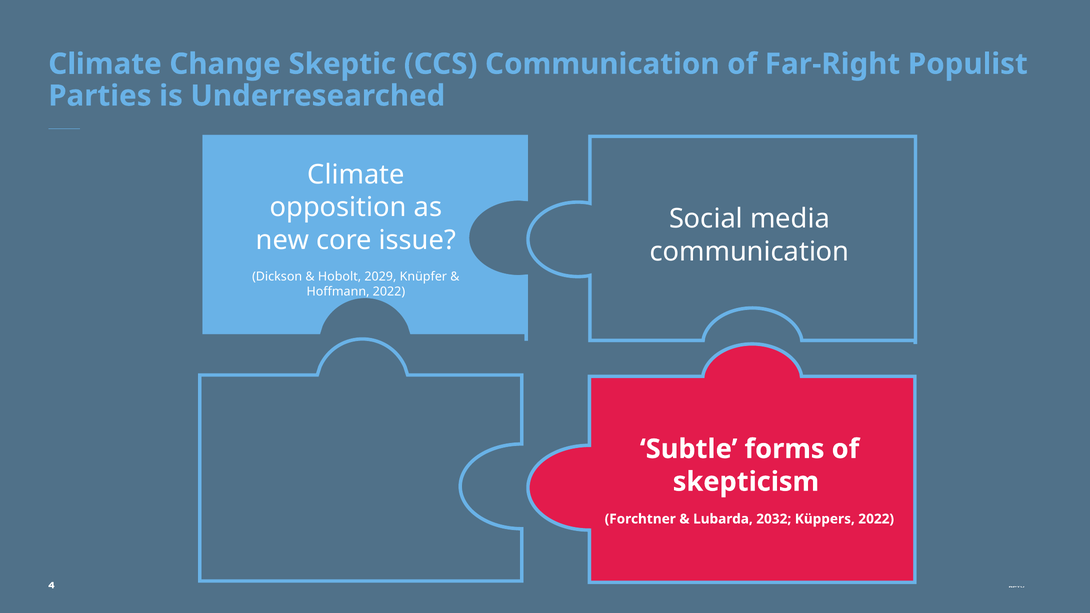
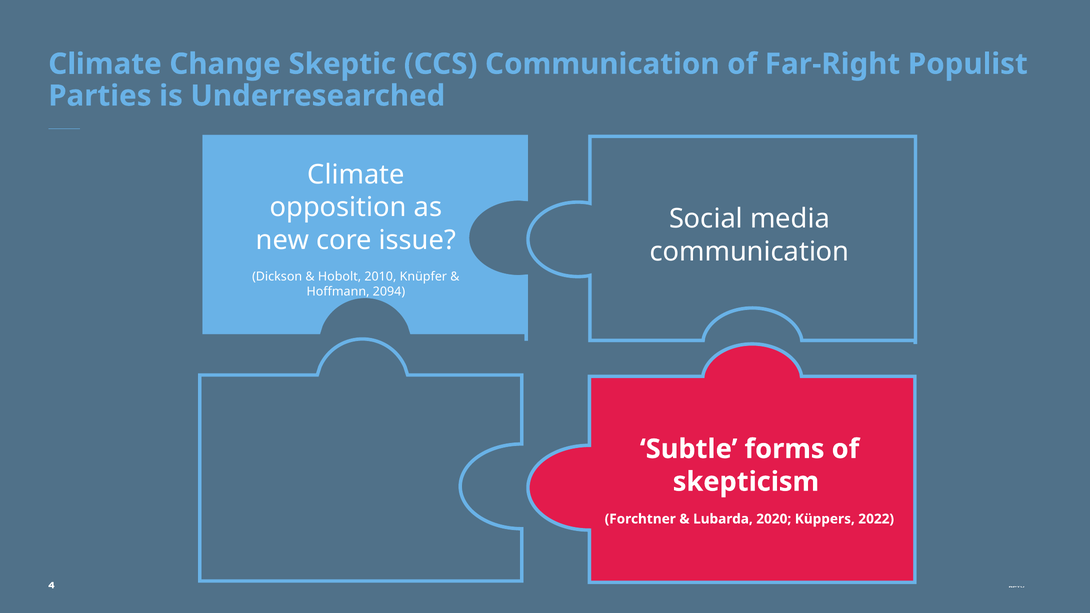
2029: 2029 -> 2010 (380, 277)
Hoffmann 2022: 2022 -> 2094 (389, 292)
2032: 2032 -> 2020 (774, 519)
